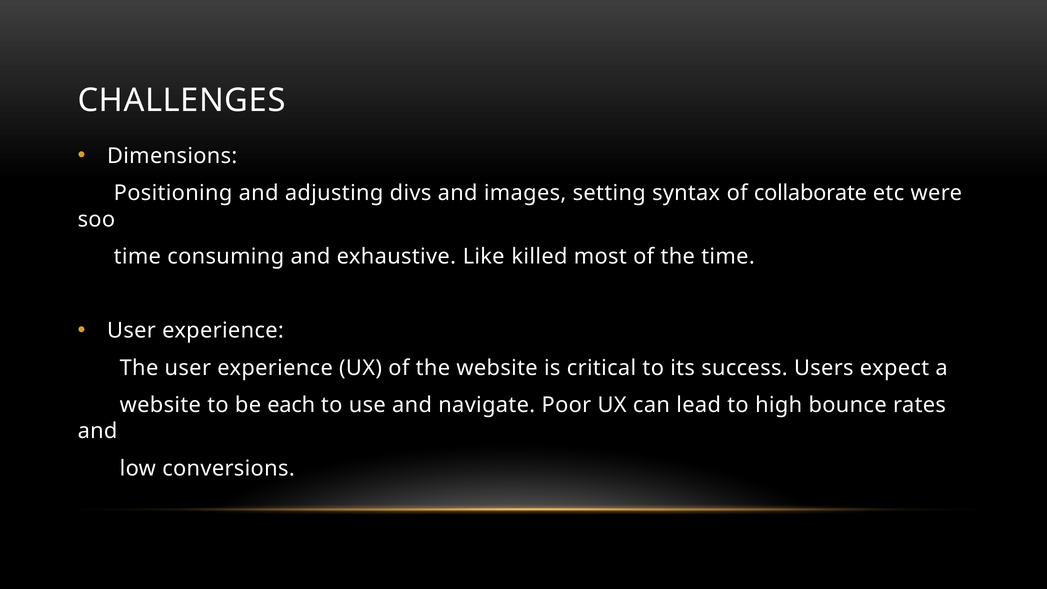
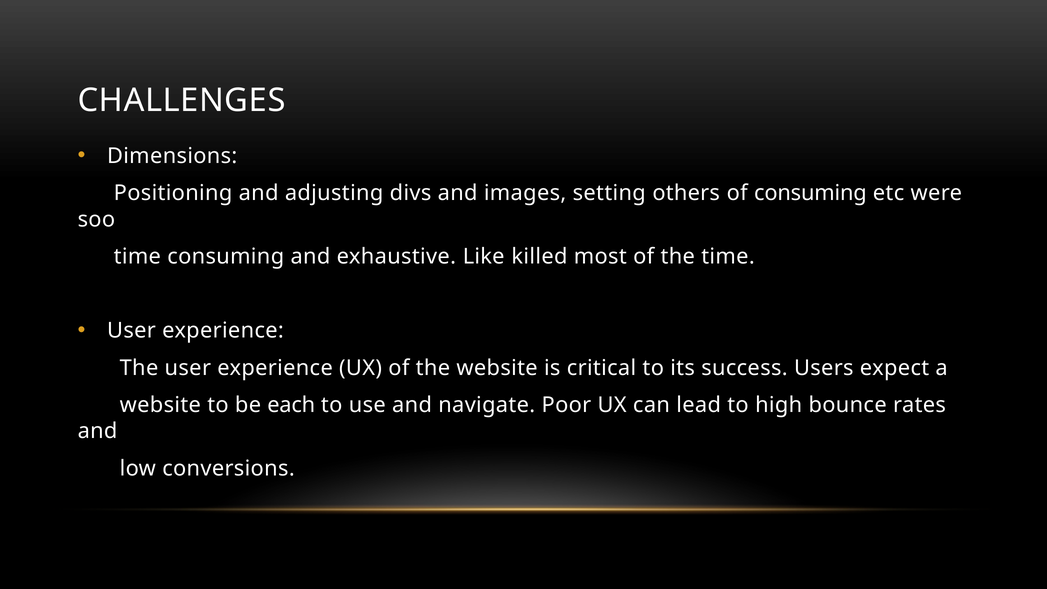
syntax: syntax -> others (686, 193)
of collaborate: collaborate -> consuming (810, 193)
